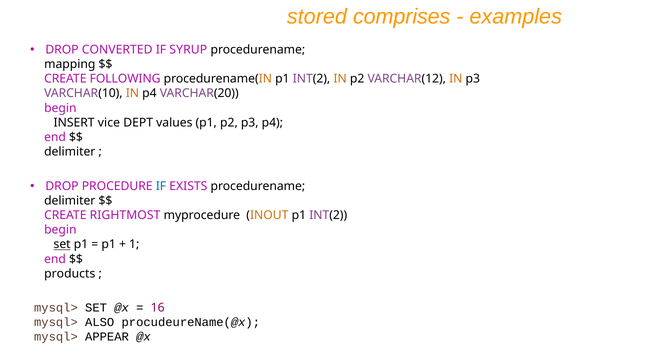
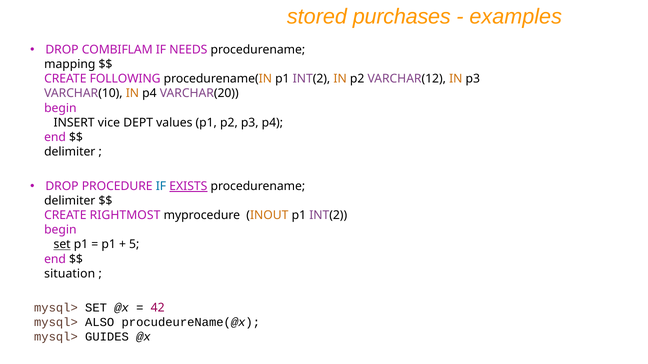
comprises: comprises -> purchases (402, 17)
CONVERTED: CONVERTED -> COMBIFLAM (117, 50)
SYRUP: SYRUP -> NEEDS (188, 50)
EXISTS underline: none -> present (188, 187)
1: 1 -> 5 (134, 245)
products: products -> situation (70, 274)
16: 16 -> 42 (158, 308)
APPEAR: APPEAR -> GUIDES (107, 337)
